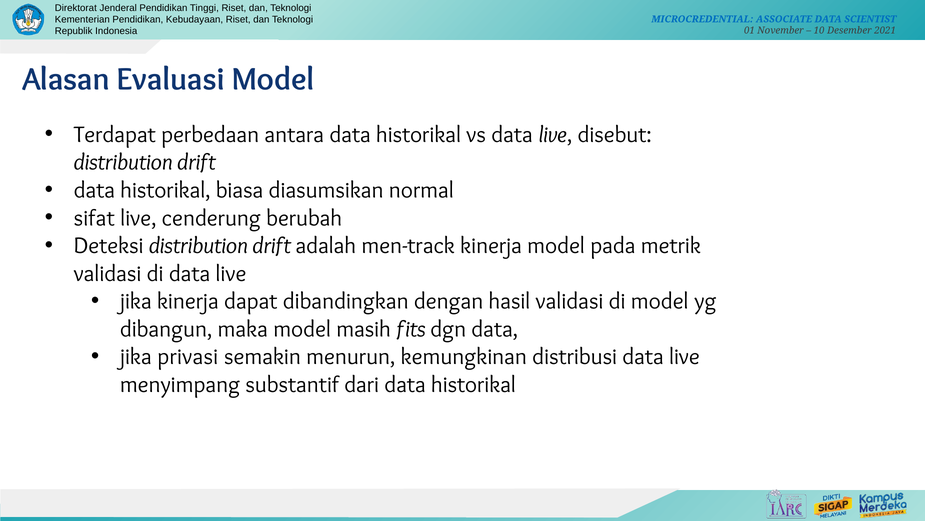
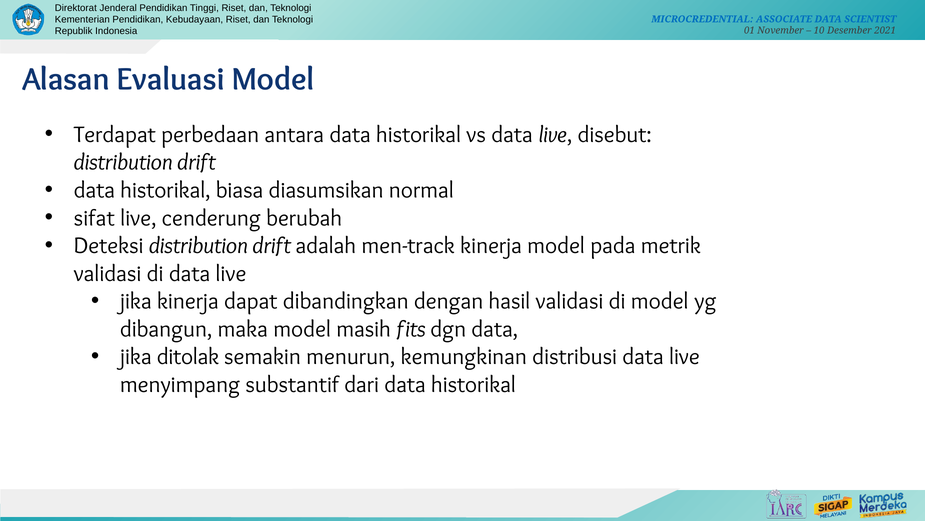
privasi: privasi -> ditolak (188, 356)
